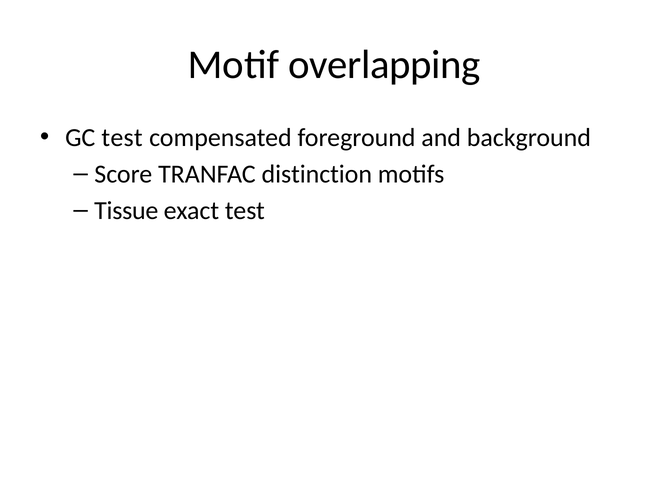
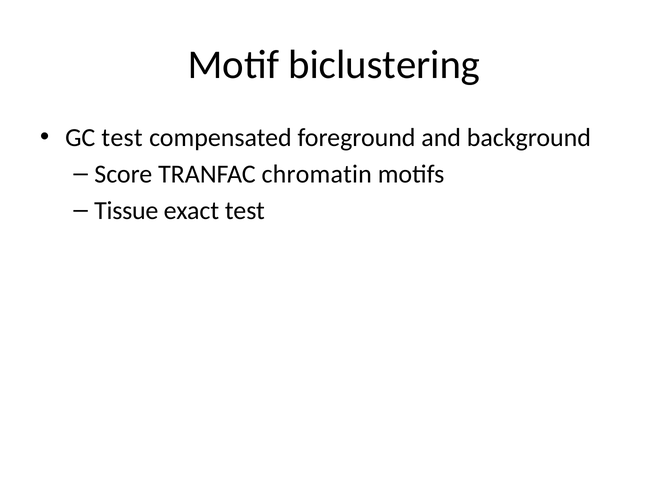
overlapping: overlapping -> biclustering (384, 65)
distinction: distinction -> chromatin (317, 174)
